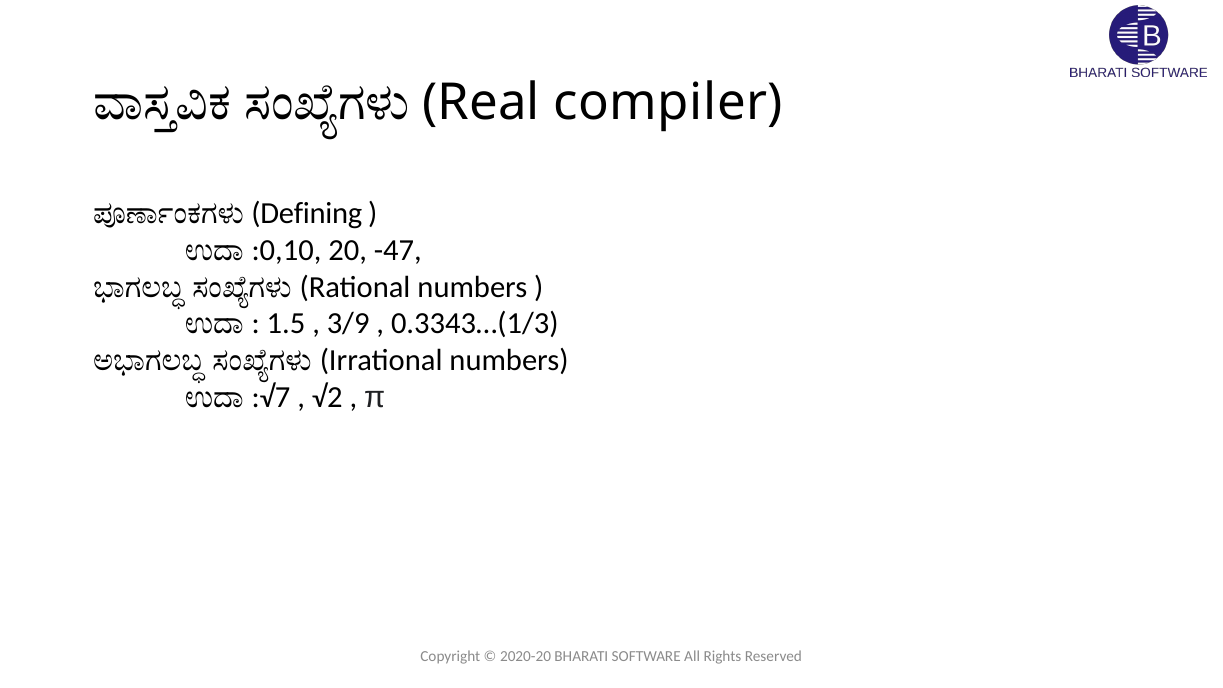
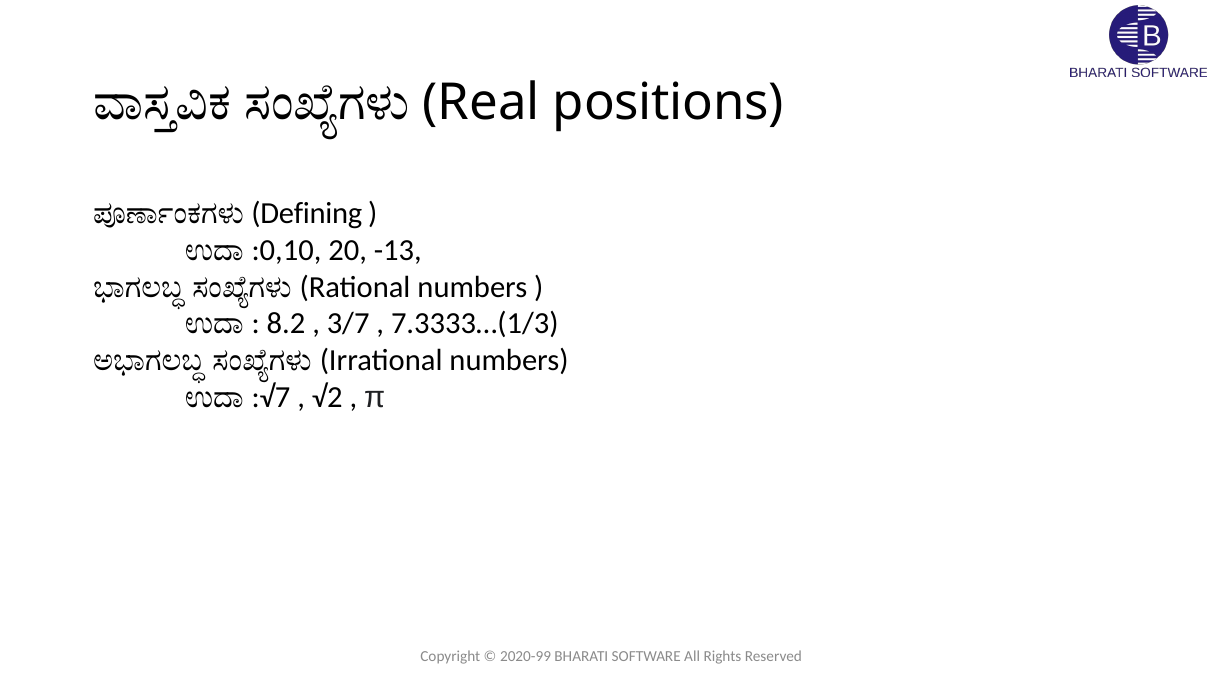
compiler: compiler -> positions (669, 103)
-47: -47 -> -13 (398, 250)
1.5: 1.5 -> 8.2 (286, 324)
3/9: 3/9 -> 3/7 (348, 324)
0.3343…(1/3: 0.3343…(1/3 -> 7.3333…(1/3 (475, 324)
2020-20: 2020-20 -> 2020-99 (526, 657)
